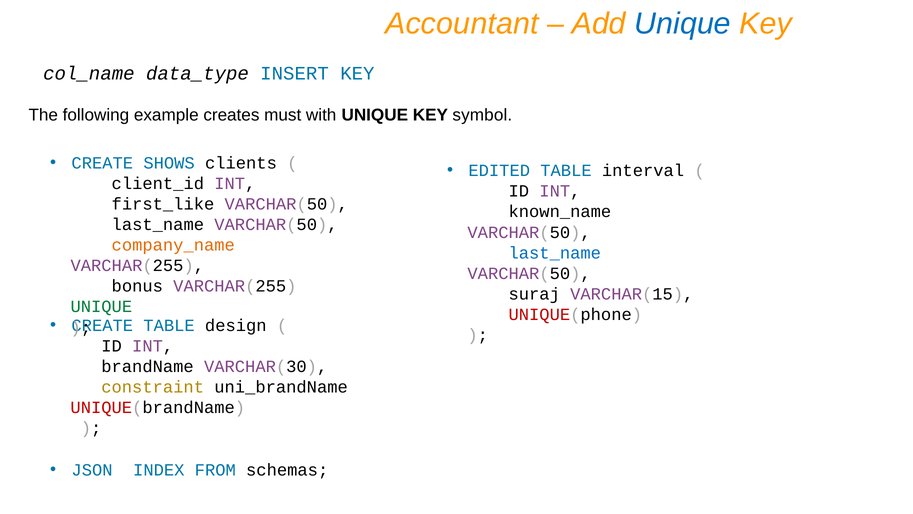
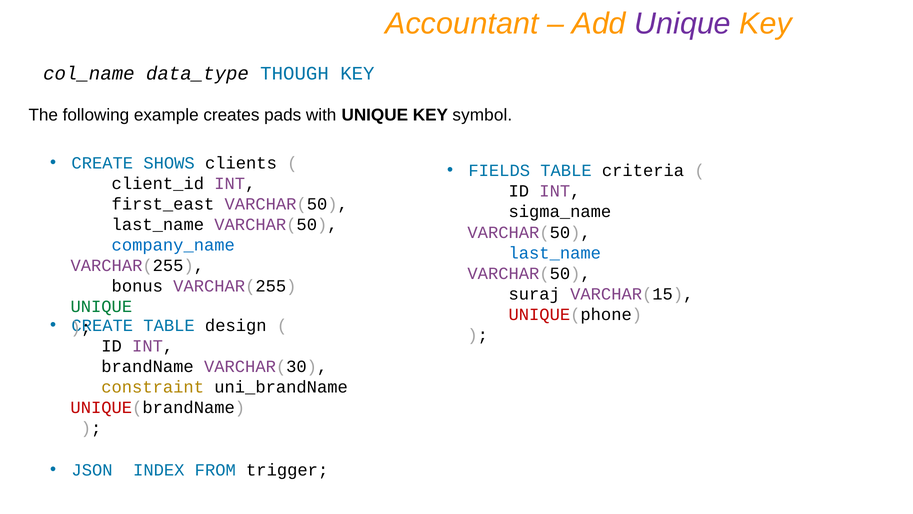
Unique colour: blue -> purple (683, 24)
INSERT: INSERT -> THOUGH (295, 73)
must: must -> pads (283, 115)
EDITED: EDITED -> FIELDS (499, 171)
interval: interval -> criteria (643, 171)
first_like: first_like -> first_east (163, 204)
known_name: known_name -> sigma_name (560, 212)
company_name colour: orange -> blue (173, 245)
schemas: schemas -> trigger (287, 470)
